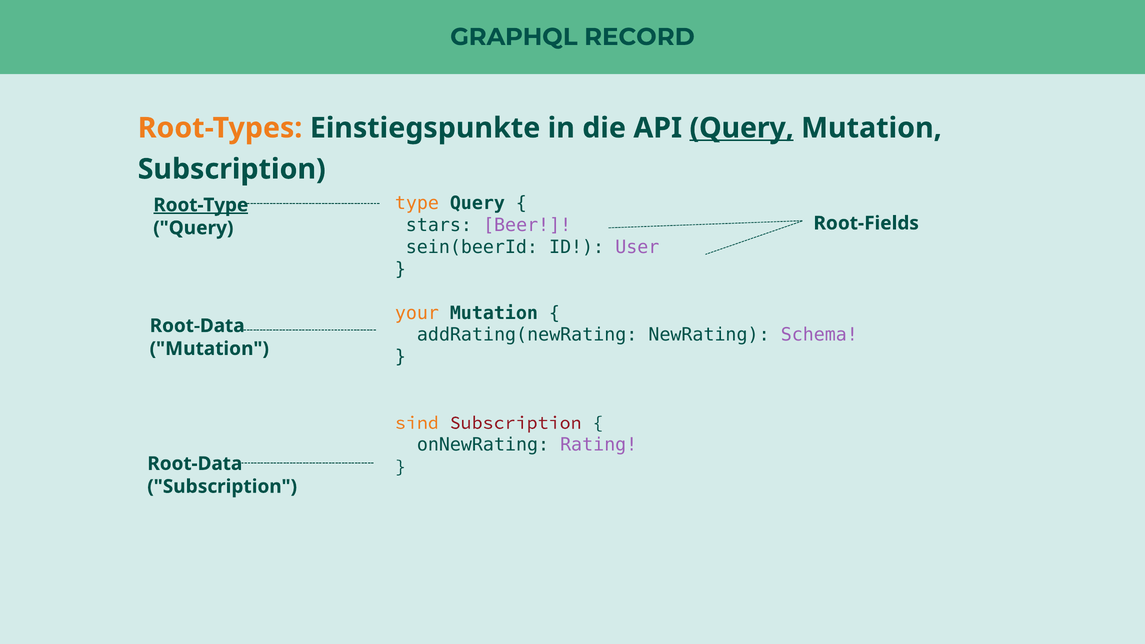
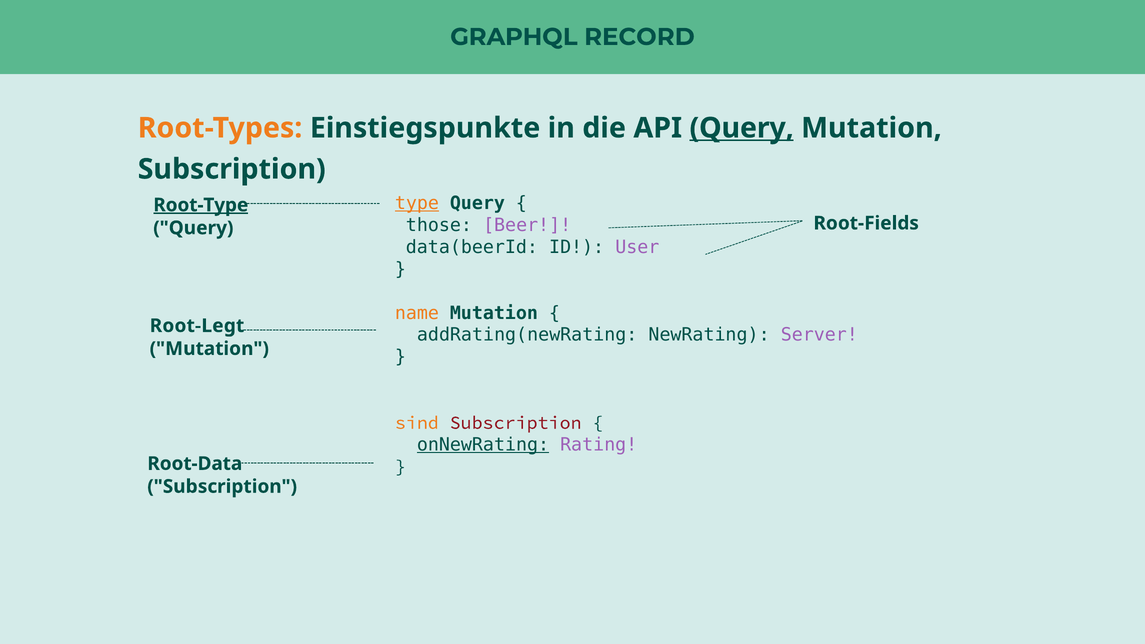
type underline: none -> present (417, 203)
stars: stars -> those (439, 225)
sein(beerId: sein(beerId -> data(beerId (472, 247)
your: your -> name (417, 313)
Root-Data: Root-Data -> Root-Legt (197, 326)
Schema: Schema -> Server (819, 335)
onNewRating underline: none -> present (483, 445)
